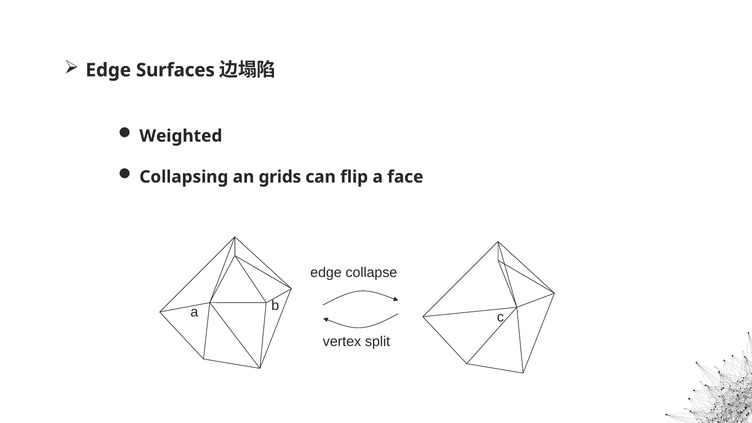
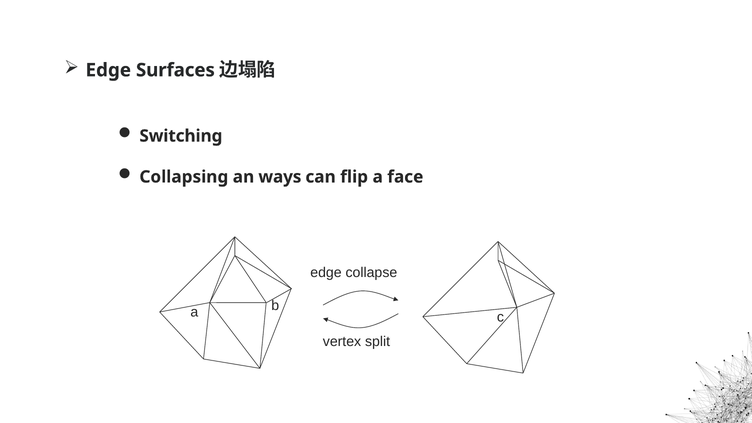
Weighted: Weighted -> Switching (181, 136)
grids: grids -> ways (280, 177)
